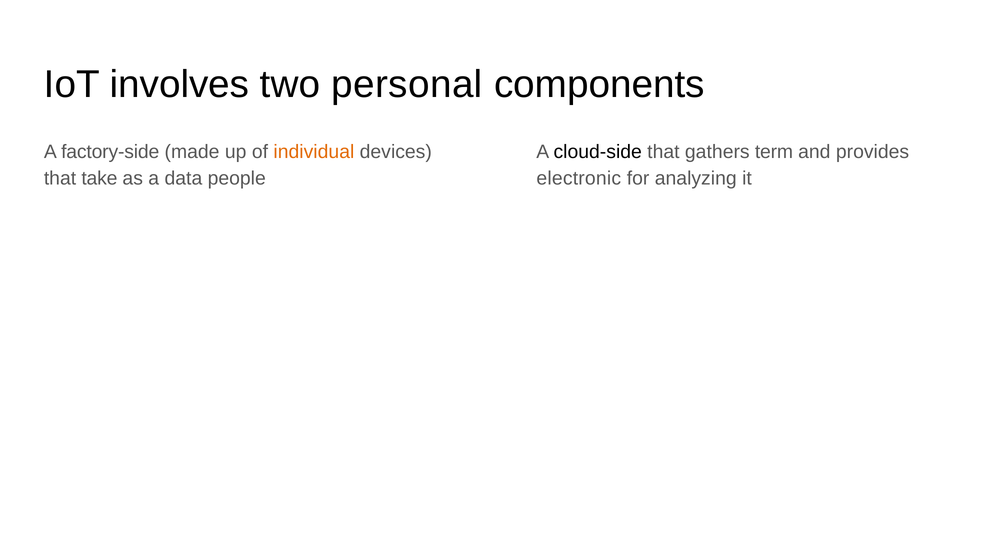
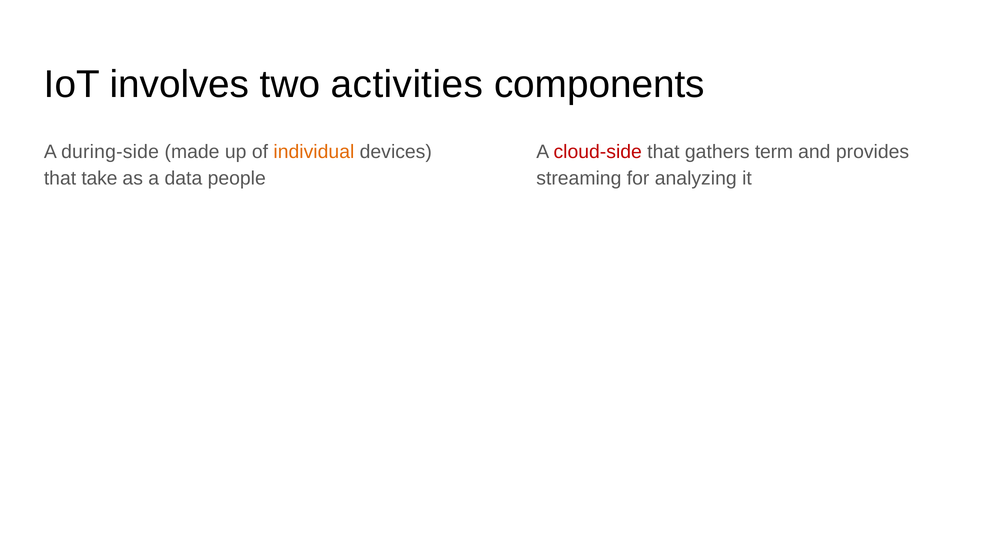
personal: personal -> activities (407, 84)
factory-side: factory-side -> during-side (110, 152)
cloud-side colour: black -> red (598, 152)
electronic: electronic -> streaming (579, 179)
